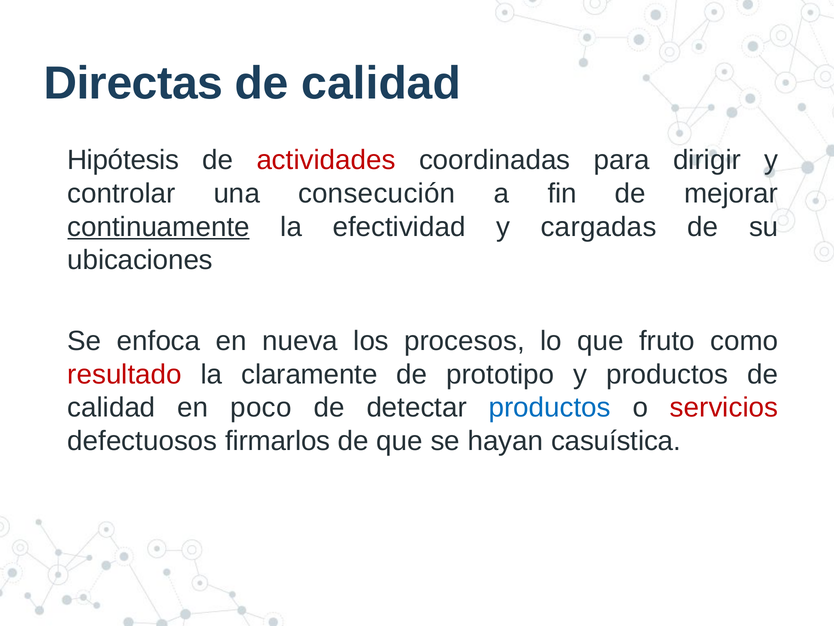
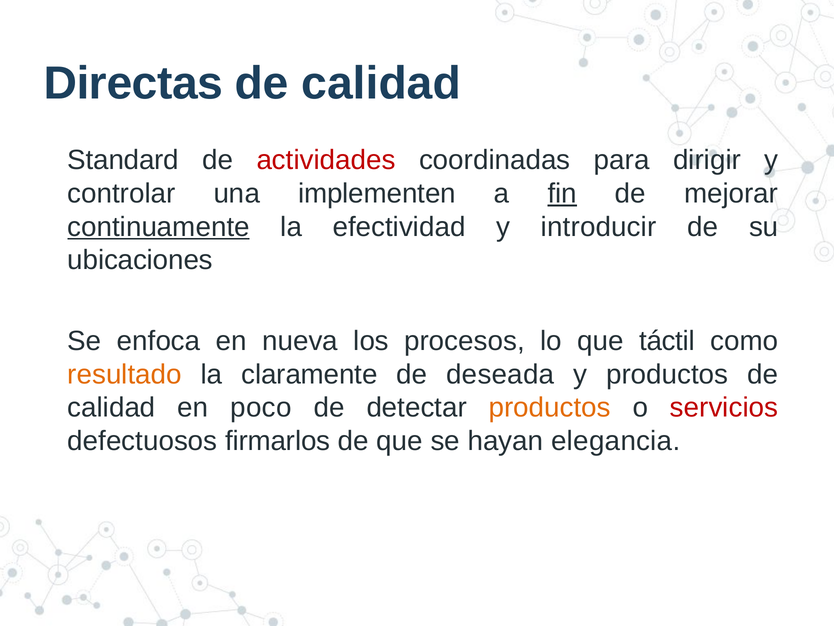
Hipótesis: Hipótesis -> Standard (123, 160)
consecución: consecución -> implementen (377, 193)
fin underline: none -> present (562, 193)
cargadas: cargadas -> introducir (599, 227)
fruto: fruto -> táctil (667, 341)
resultado colour: red -> orange (125, 374)
prototipo: prototipo -> deseada (500, 374)
productos colour: blue -> orange (550, 407)
casuística: casuística -> elegancia (616, 441)
